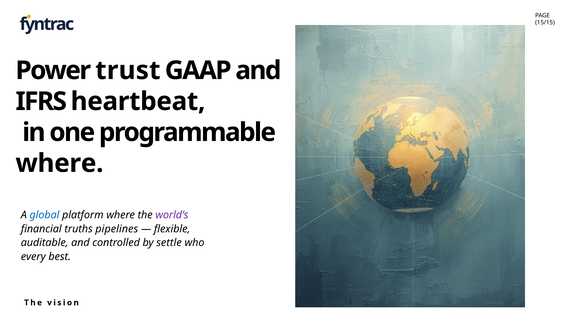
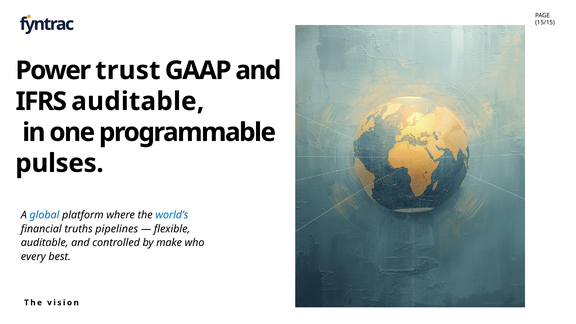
IFRS heartbeat: heartbeat -> auditable (138, 101)
where: where -> pulses (59, 163)
world’s colour: purple -> blue (172, 215)
settle: settle -> make (169, 243)
